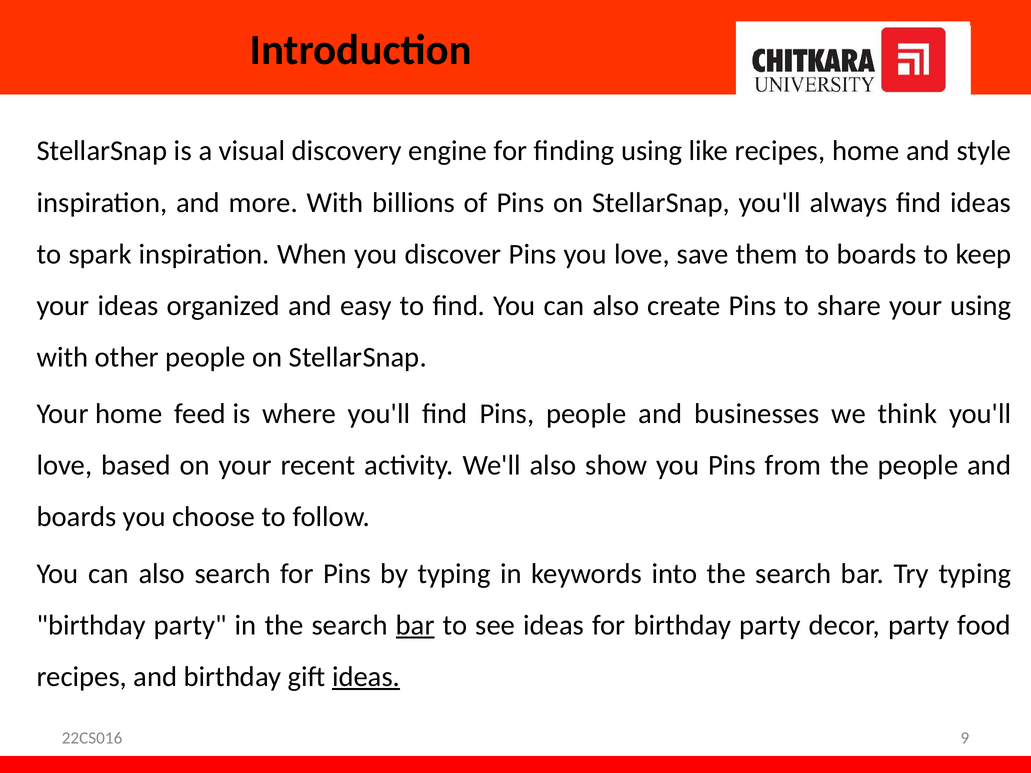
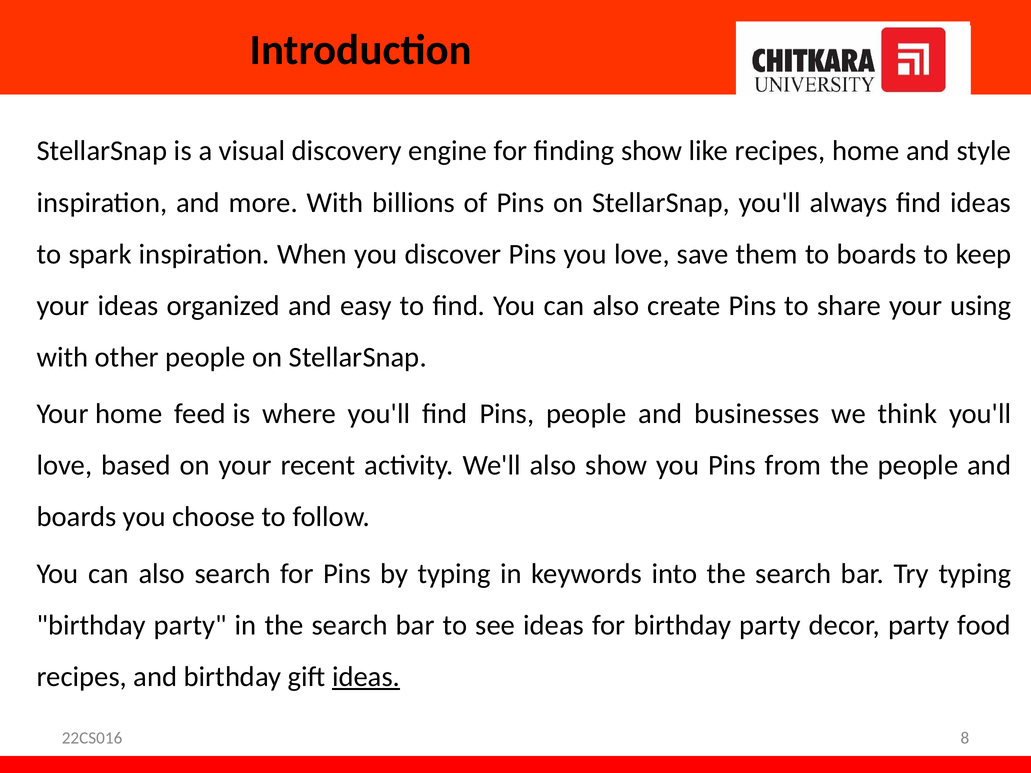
finding using: using -> show (652, 151)
bar underline: present -> none (415, 625)
9: 9 -> 8 (965, 738)
